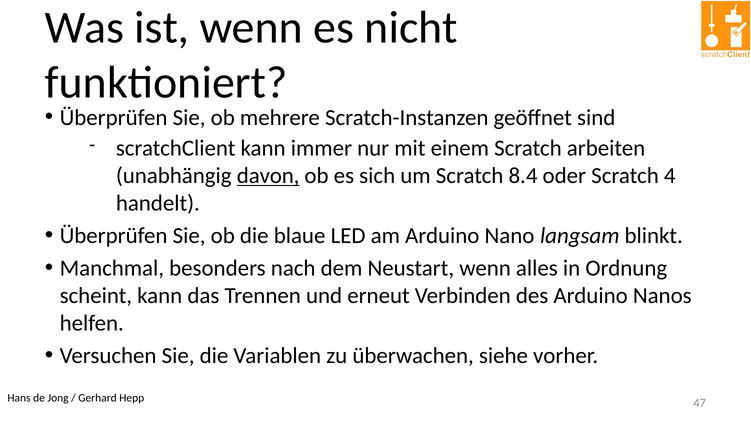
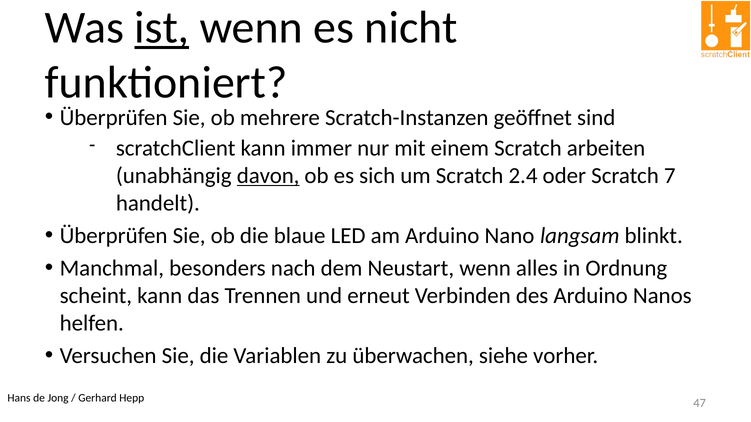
ist underline: none -> present (162, 28)
8.4: 8.4 -> 2.4 (523, 176)
4: 4 -> 7 (670, 176)
